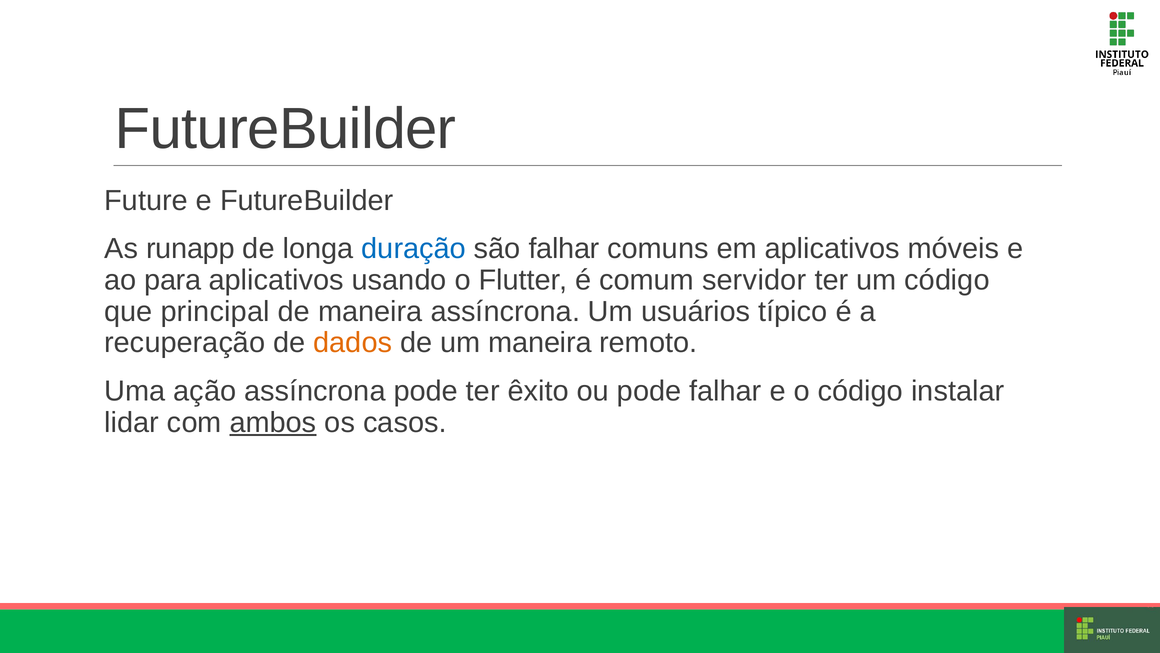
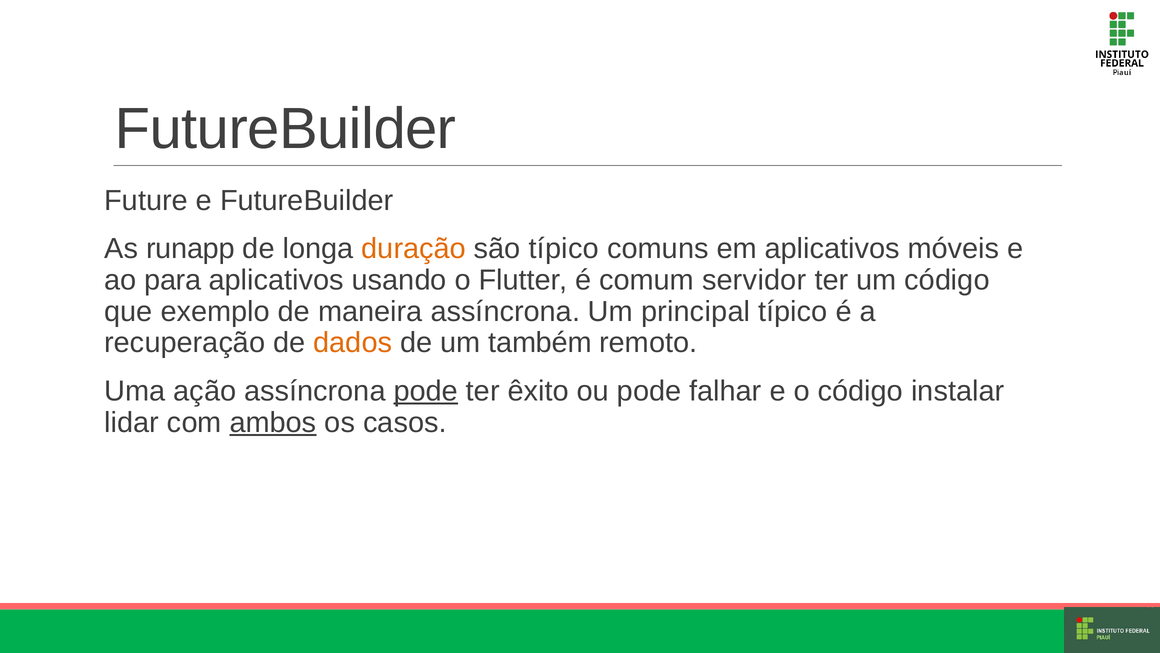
duração colour: blue -> orange (414, 249)
são falhar: falhar -> típico (564, 249)
principal: principal -> exemplo (215, 311)
usuários: usuários -> principal (696, 311)
um maneira: maneira -> também (540, 343)
pode underline: none -> present (426, 391)
